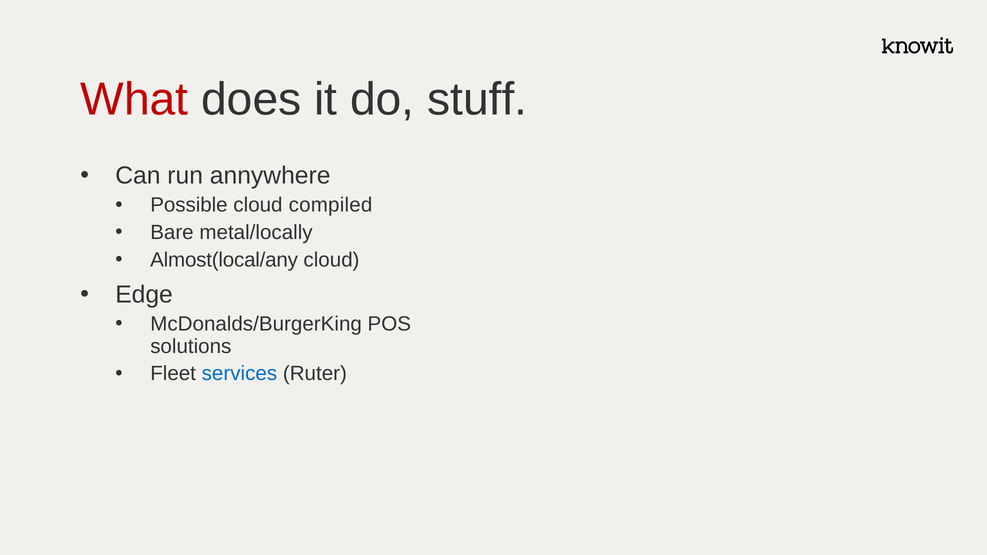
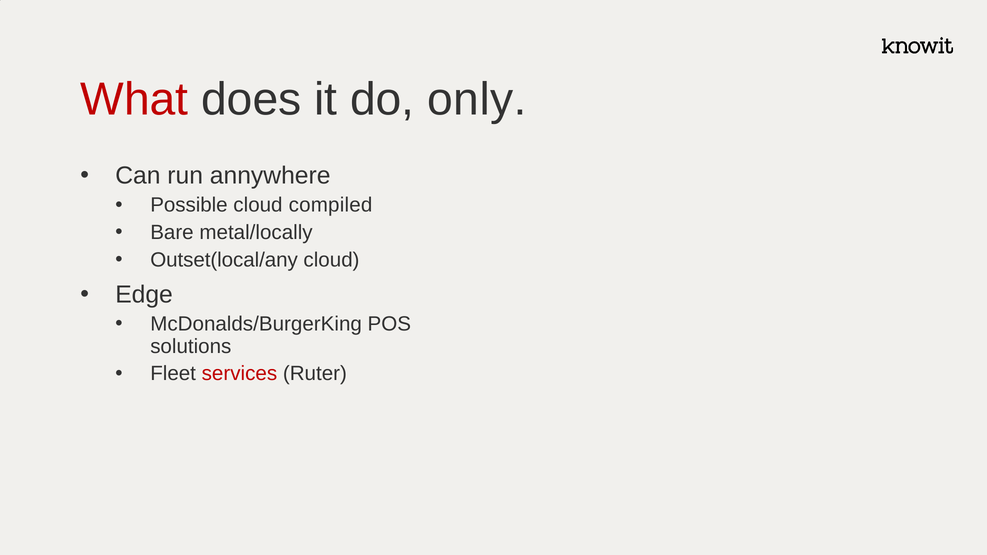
stuff: stuff -> only (477, 99)
Almost(local/any: Almost(local/any -> Outset(local/any (224, 260)
services colour: blue -> red (239, 374)
